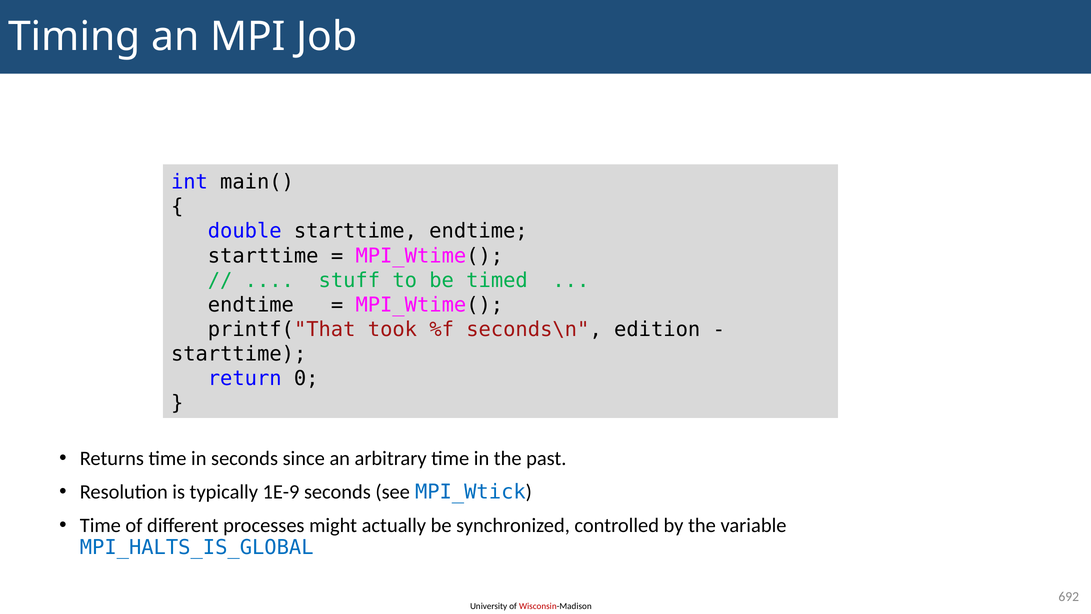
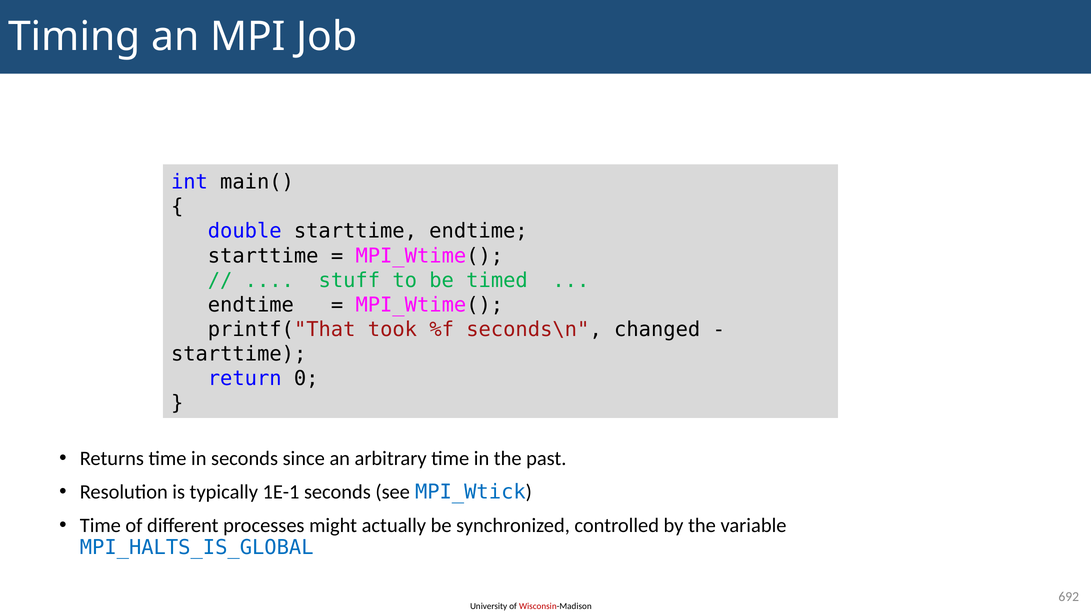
edition: edition -> changed (657, 329)
1E-9: 1E-9 -> 1E-1 (281, 492)
